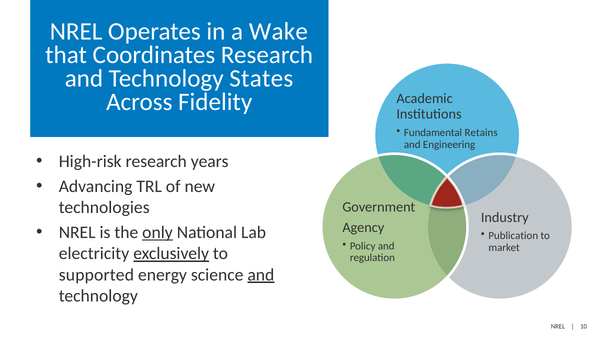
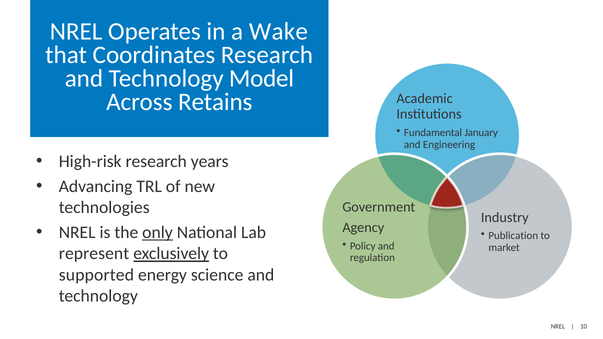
States: States -> Model (262, 79)
Fidelity: Fidelity -> Retains (215, 102)
Retains: Retains -> January (481, 133)
electricity: electricity -> represent (94, 254)
and underline: present -> none (261, 275)
